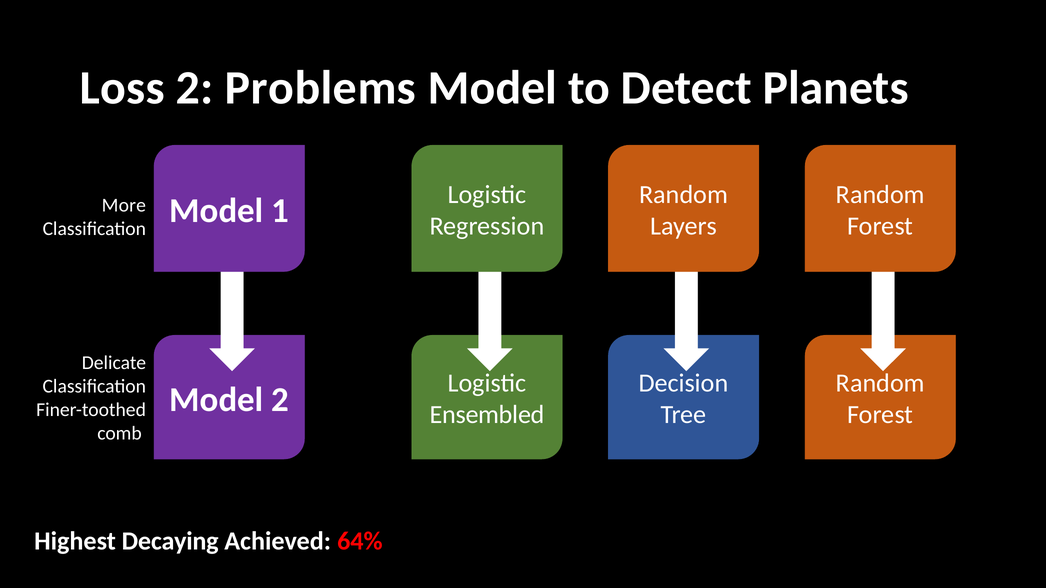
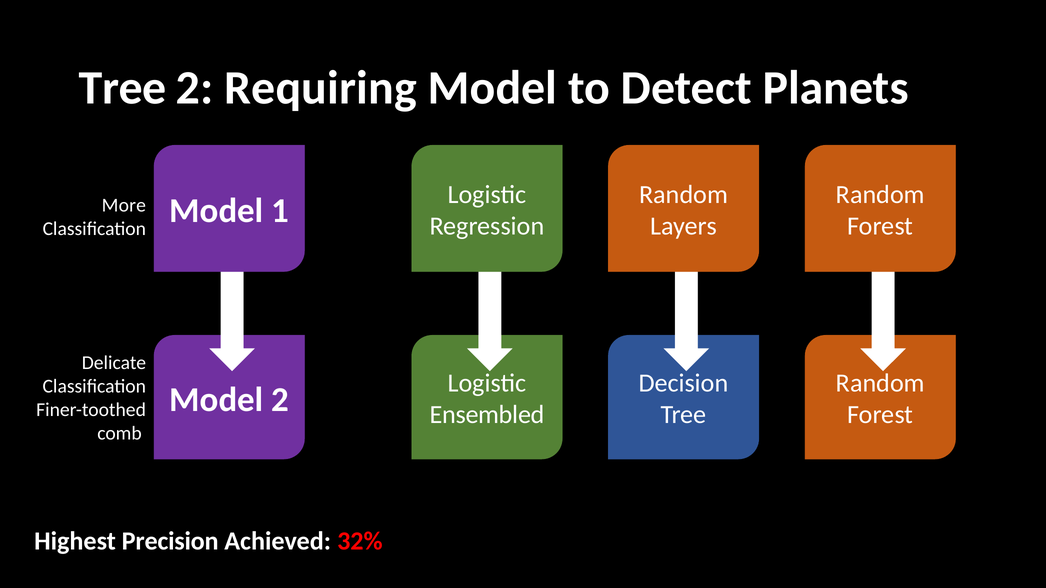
Loss: Loss -> Tree (123, 88)
Problems: Problems -> Requiring (321, 88)
Decaying: Decaying -> Precision (170, 541)
64%: 64% -> 32% (360, 541)
